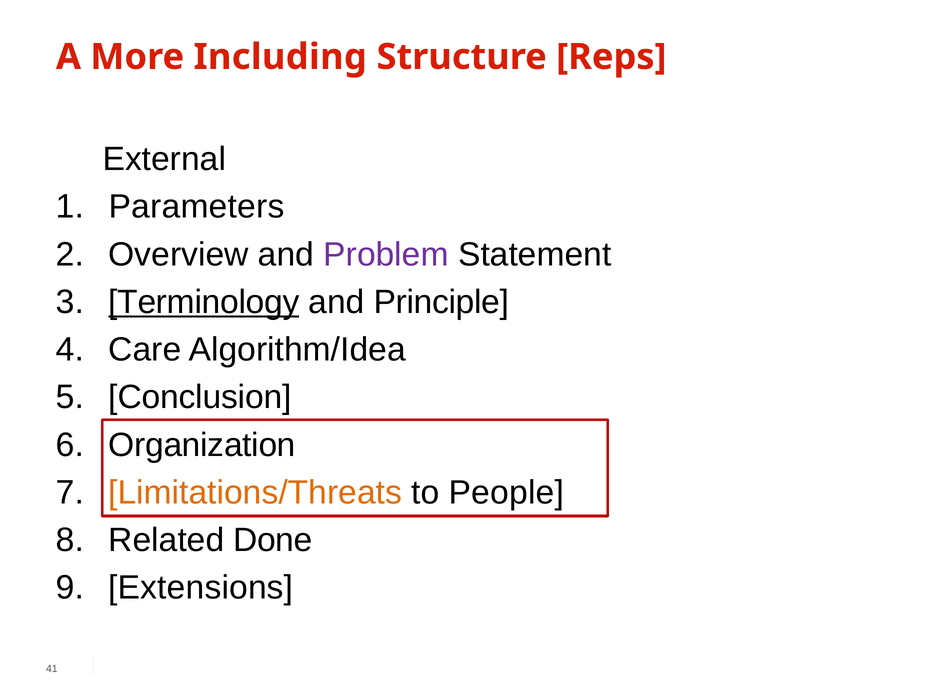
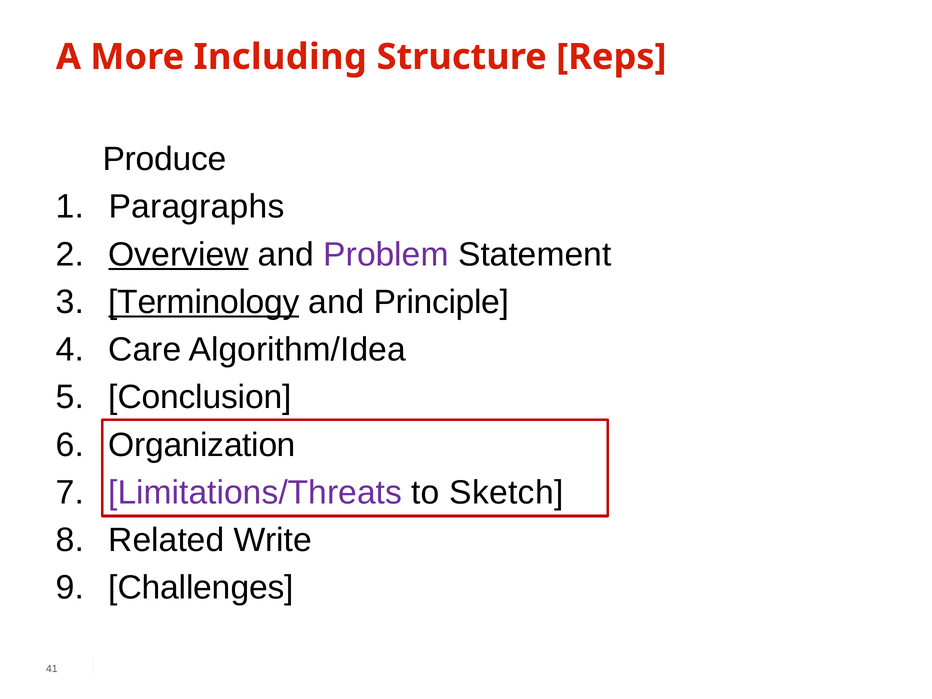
External: External -> Produce (164, 159)
Parameters: Parameters -> Paragraphs (197, 207)
Overview underline: none -> present (178, 254)
Limitations/Threats colour: orange -> purple (255, 493)
People: People -> Sketch (506, 493)
Done: Done -> Write (273, 540)
Extensions: Extensions -> Challenges (201, 588)
